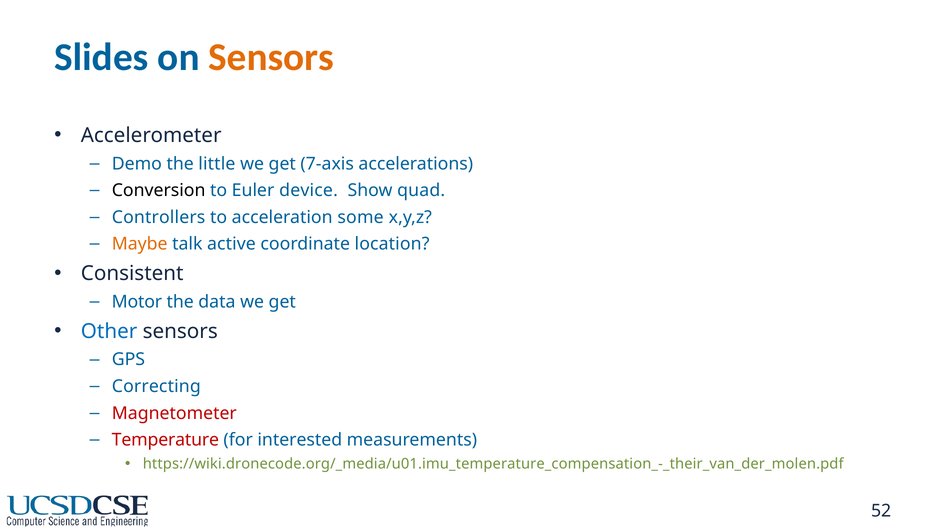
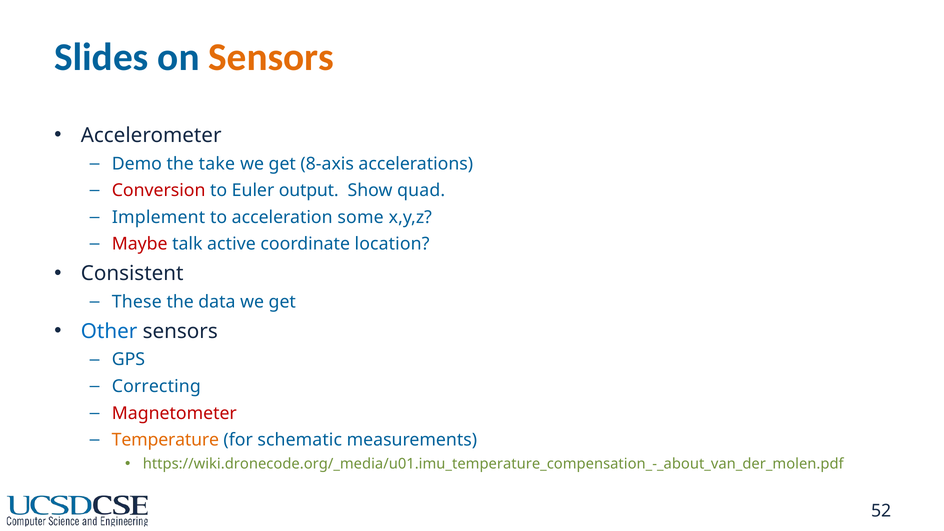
little: little -> take (217, 164)
7-axis: 7-axis -> 8-axis (327, 164)
Conversion colour: black -> red (159, 190)
device: device -> output (309, 190)
Controllers: Controllers -> Implement (159, 217)
Maybe colour: orange -> red (140, 244)
Motor: Motor -> These (137, 302)
Temperature colour: red -> orange (165, 440)
interested: interested -> schematic (300, 440)
https://wiki.dronecode.org/_media/u01.imu_temperature_compensation_-_their_van_der_molen.pdf: https://wiki.dronecode.org/_media/u01.imu_temperature_compensation_-_their_van_der_molen.pdf -> https://wiki.dronecode.org/_media/u01.imu_temperature_compensation_-_about_van_der_molen.pdf (493, 464)
